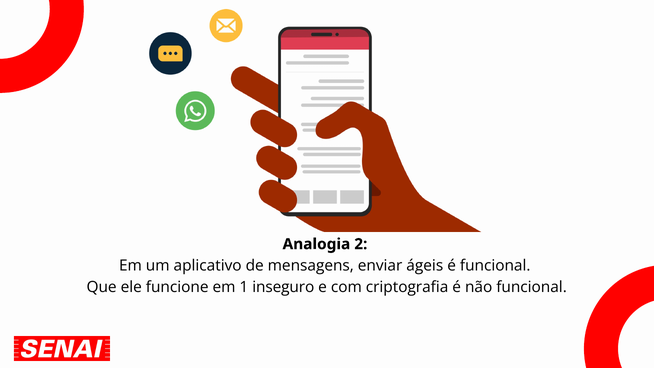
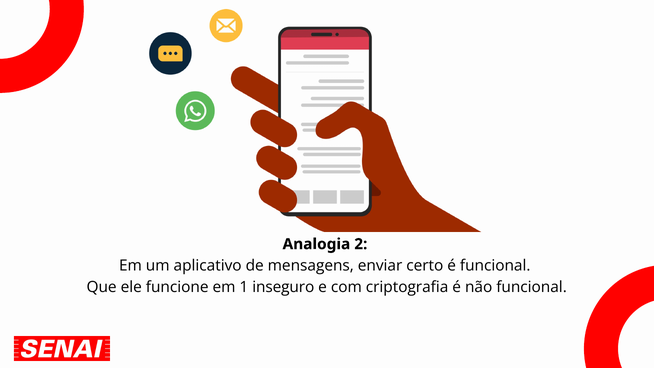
ágeis: ágeis -> certo (425, 266)
